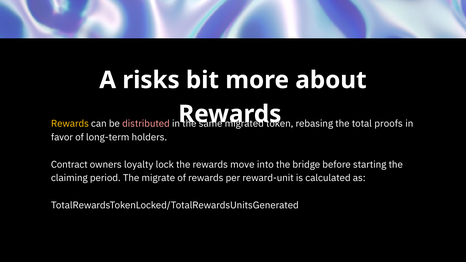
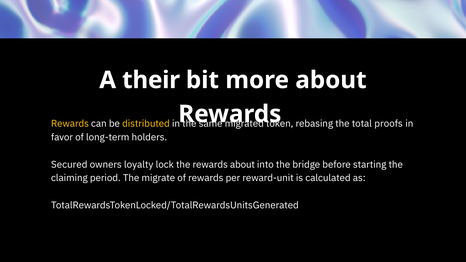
risks: risks -> their (151, 80)
distributed colour: pink -> yellow (146, 124)
Contract: Contract -> Secured (69, 165)
rewards move: move -> about (242, 165)
